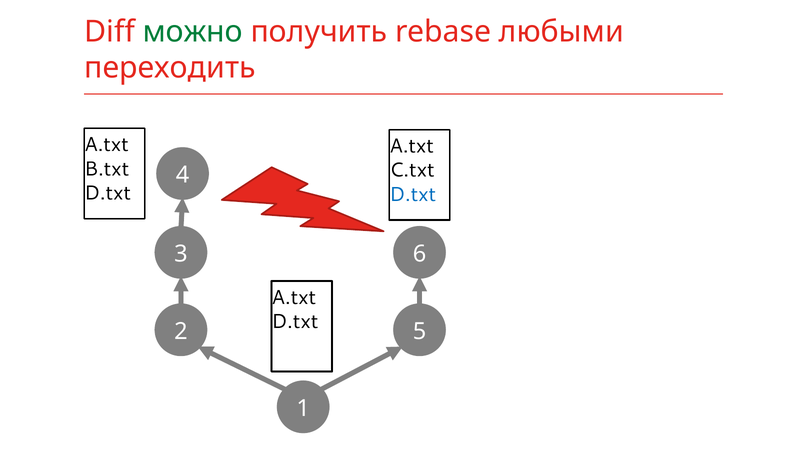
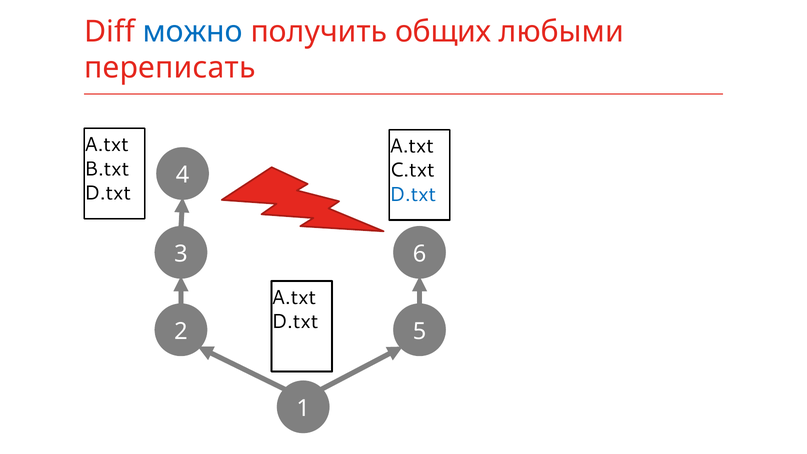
можно colour: green -> blue (193, 32)
rebase: rebase -> общих (443, 32)
переходить: переходить -> переписать (170, 68)
